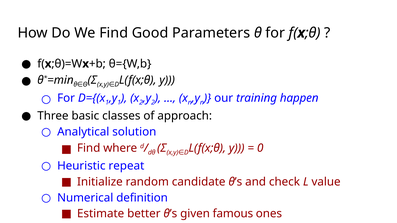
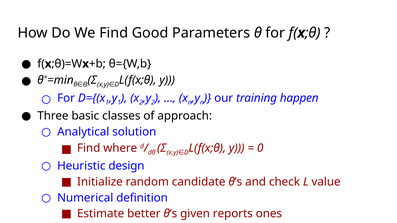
repeat: repeat -> design (126, 166)
famous: famous -> reports (233, 214)
